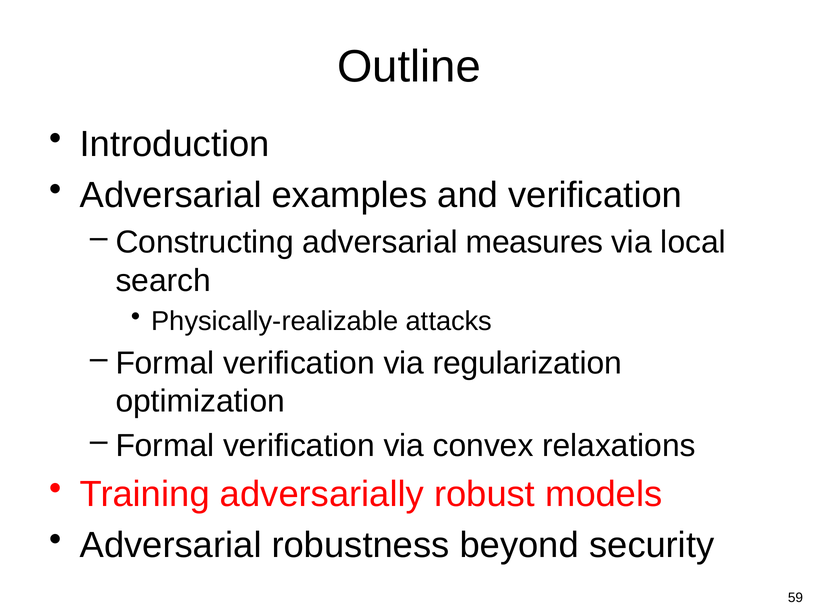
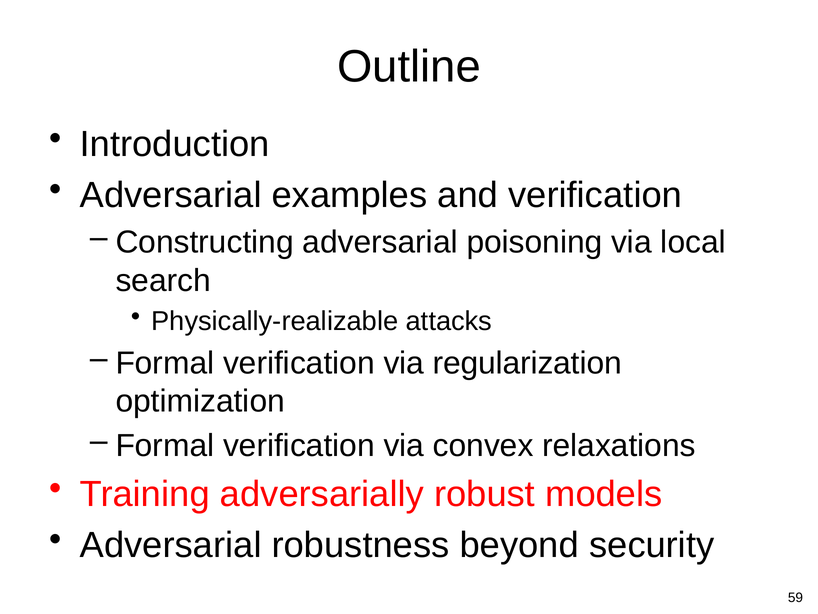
measures: measures -> poisoning (534, 242)
